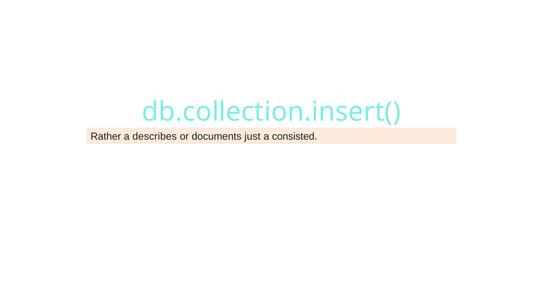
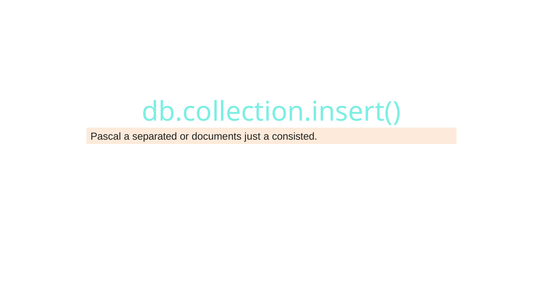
Rather: Rather -> Pascal (106, 136)
describes: describes -> separated (155, 136)
